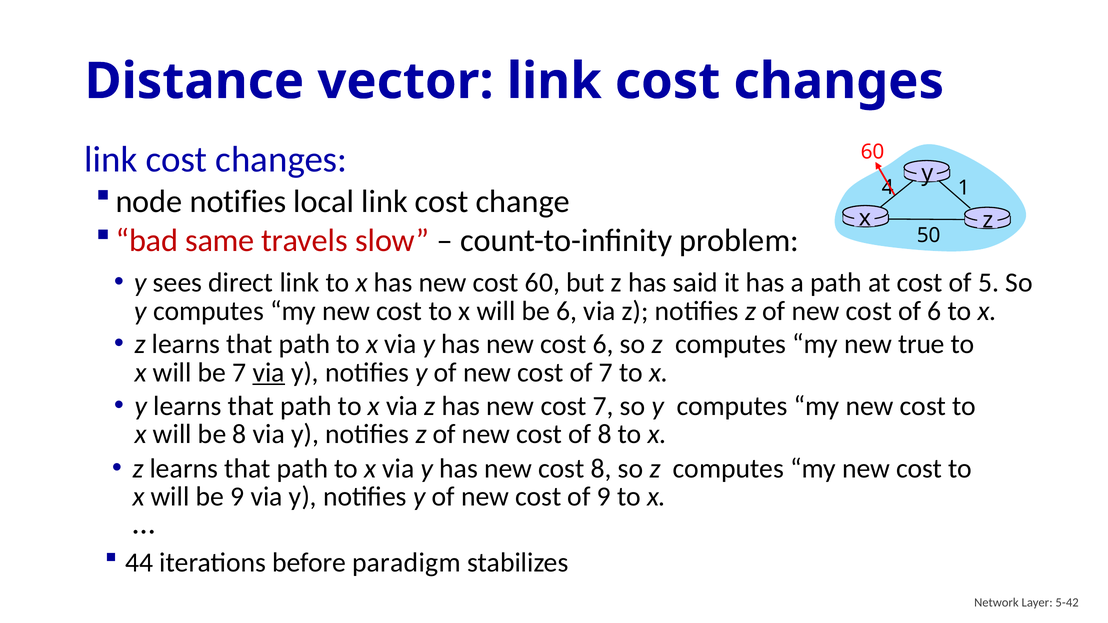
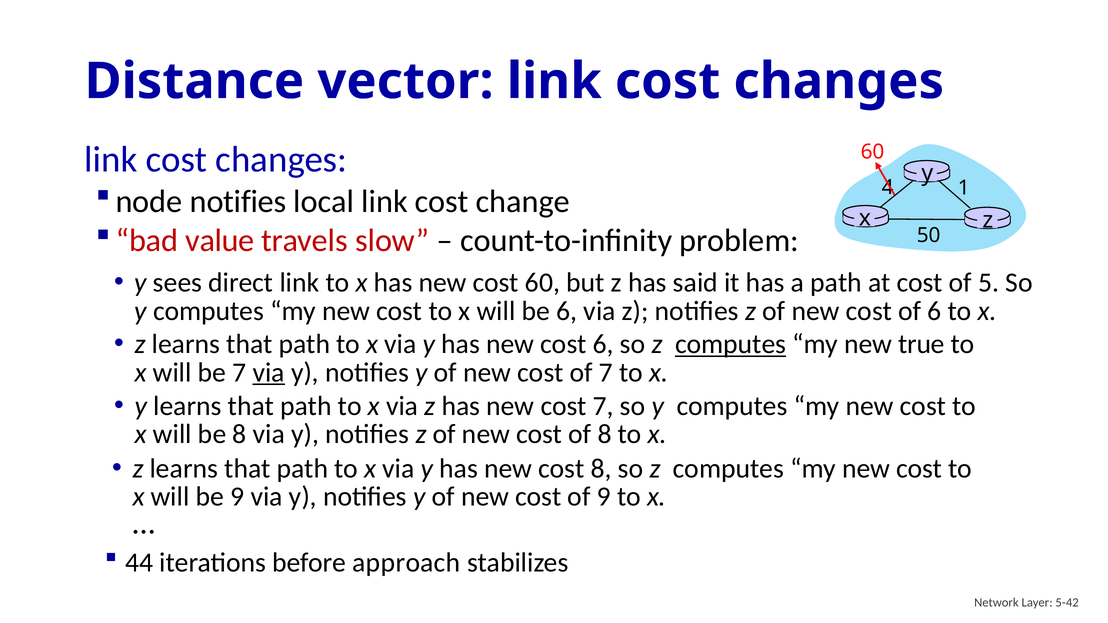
same: same -> value (220, 241)
computes underline: none -> present (731, 344)
paradigm: paradigm -> approach (406, 563)
